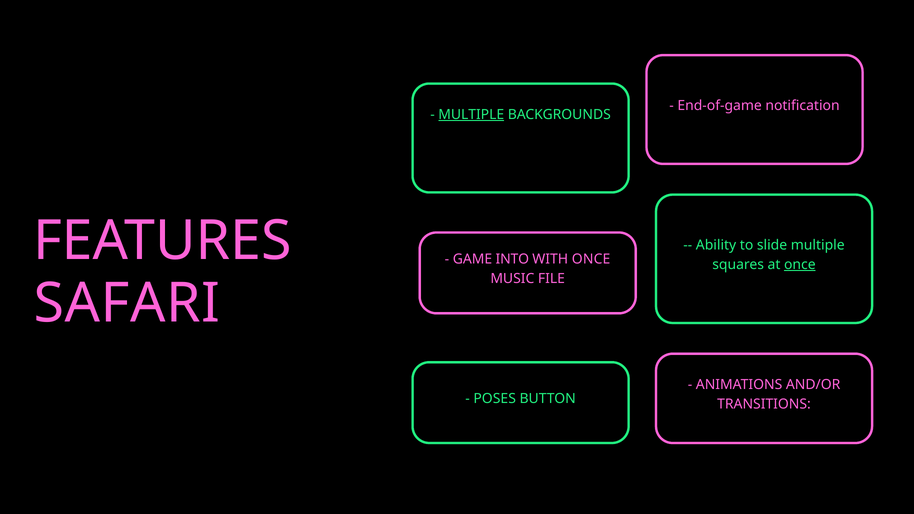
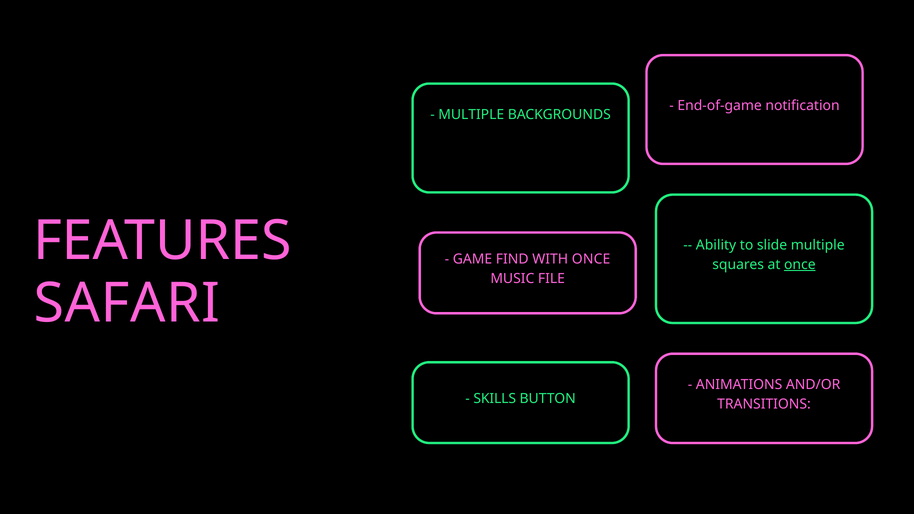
MULTIPLE underline: present -> none (471, 115)
INTO: INTO -> FIND (512, 259)
POSES: POSES -> SKILLS (495, 399)
